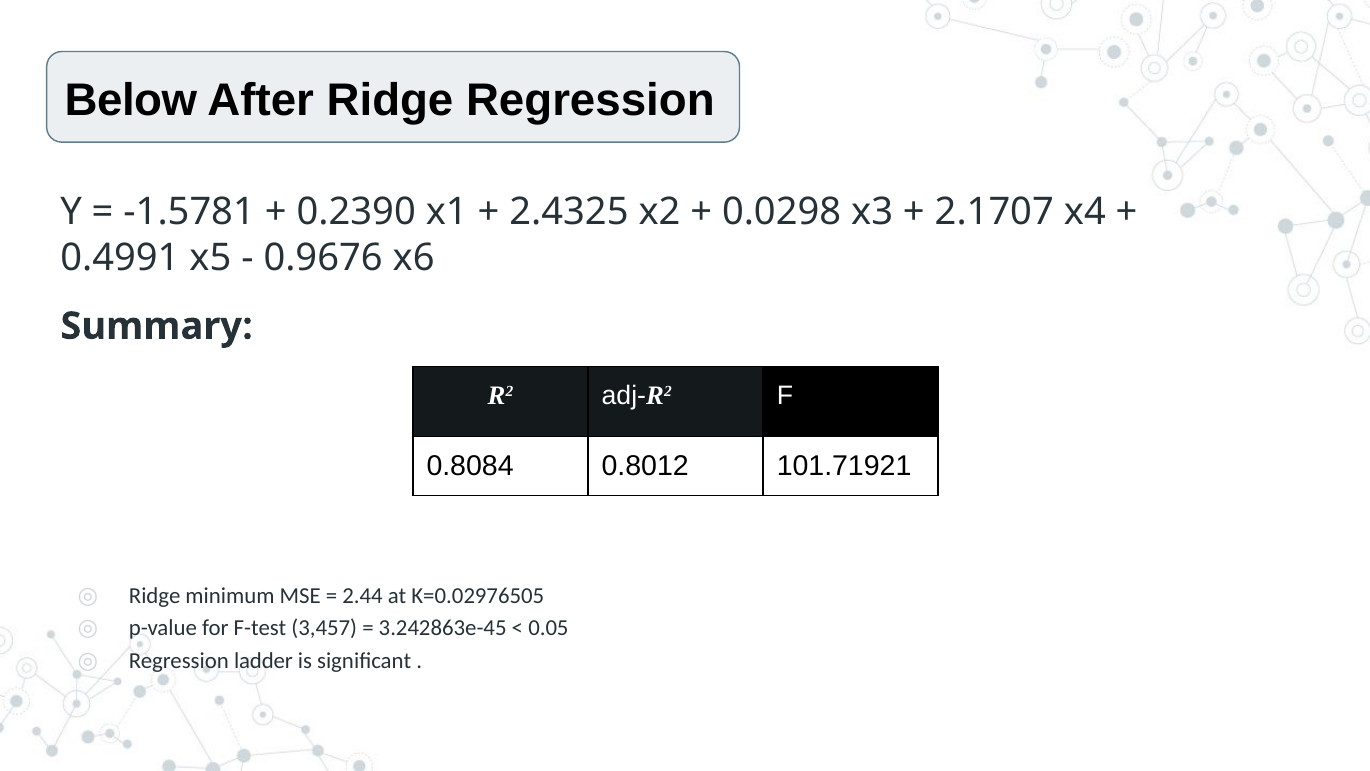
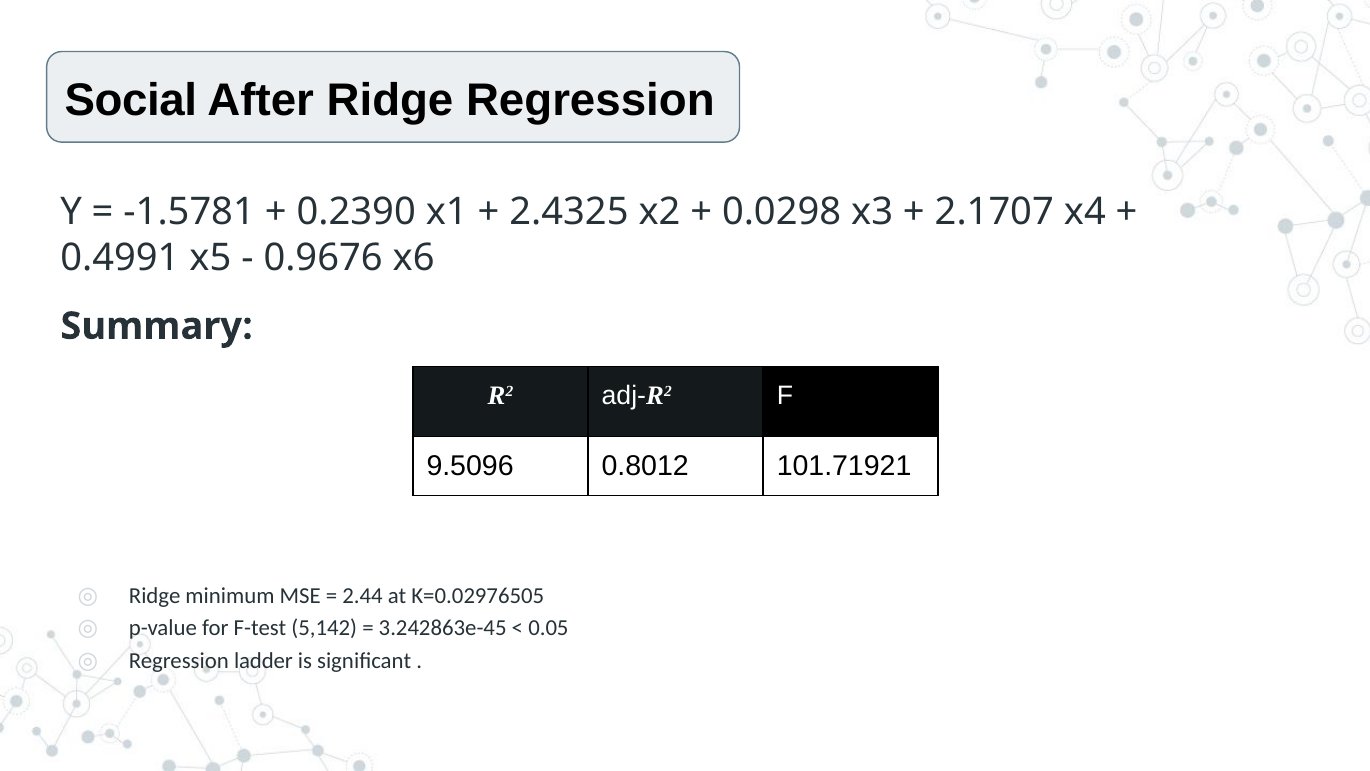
Below: Below -> Social (131, 100)
0.8084: 0.8084 -> 9.5096 (470, 466)
3,457: 3,457 -> 5,142 (324, 628)
